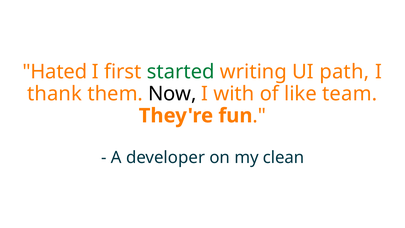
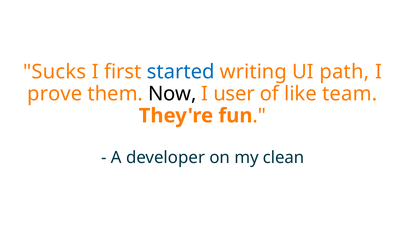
Hated: Hated -> Sucks (55, 72)
started colour: green -> blue (181, 72)
thank: thank -> prove (55, 94)
with: with -> user (234, 94)
